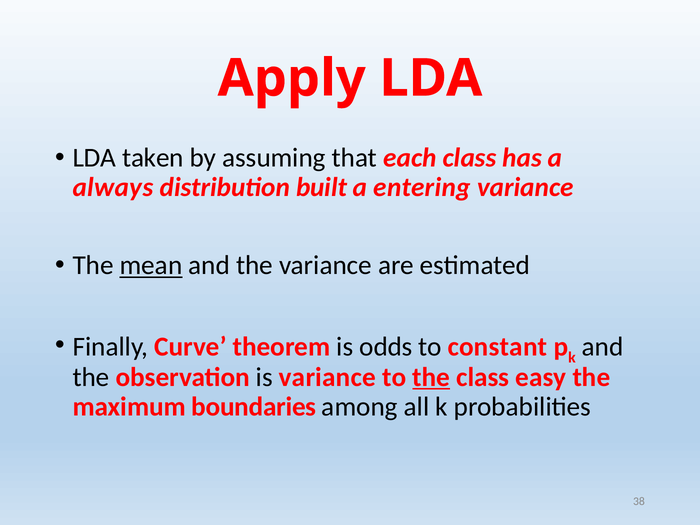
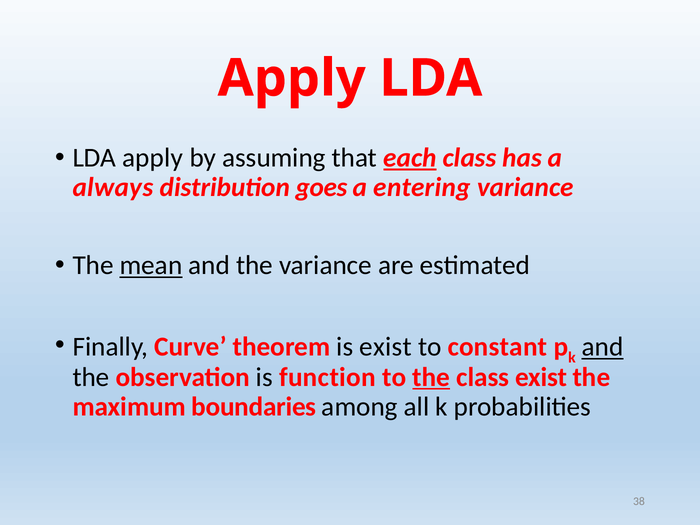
LDA taken: taken -> apply (153, 158)
each underline: none -> present (410, 158)
built: built -> goes (322, 187)
is odds: odds -> exist (386, 347)
and underline: none -> present (603, 347)
is variance: variance -> function (327, 377)
class easy: easy -> exist (541, 377)
